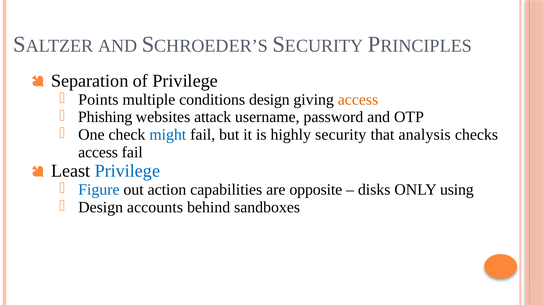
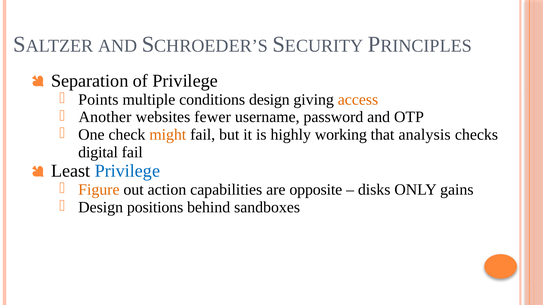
Phishing: Phishing -> Another (105, 117)
attack: attack -> fewer (213, 117)
might colour: blue -> orange (168, 135)
security: security -> working (341, 135)
access: access -> digital (98, 152)
Figure colour: blue -> orange (99, 190)
using: using -> gains (457, 190)
accounts: accounts -> positions (155, 207)
